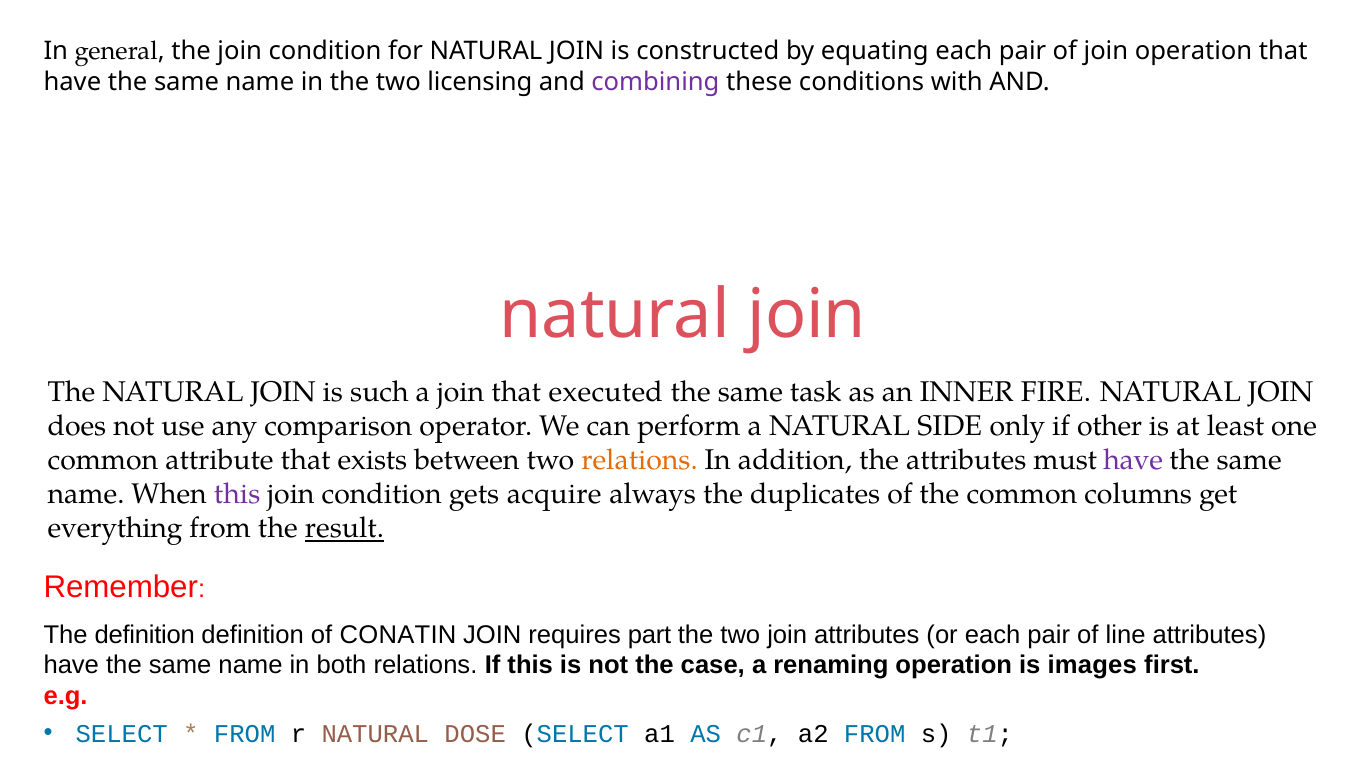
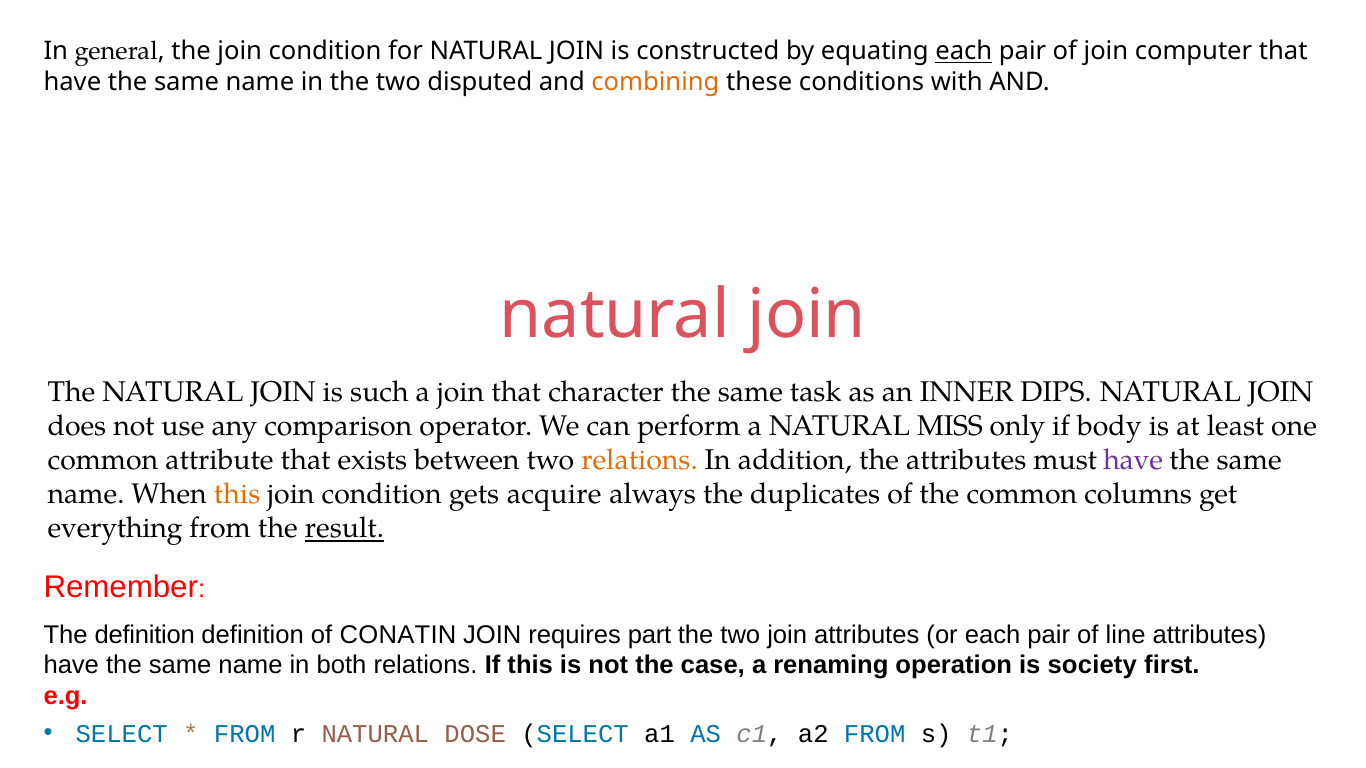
each underline: none -> present (964, 51)
join operation: operation -> computer (1194, 51)
licensing: licensing -> disputed (480, 82)
combining colour: purple -> orange (655, 82)
executed: executed -> character (606, 392)
FIRE: FIRE -> DIPS (1056, 392)
SIDE: SIDE -> MISS (950, 426)
other: other -> body (1109, 426)
this colour: purple -> orange (237, 495)
images: images -> society (1092, 666)
